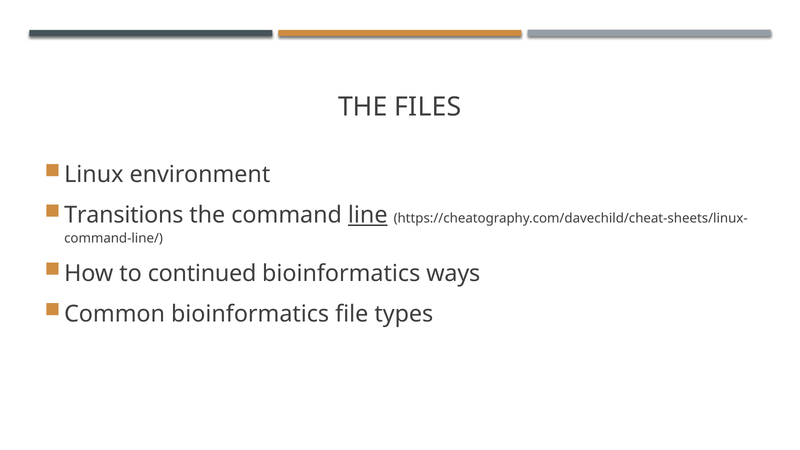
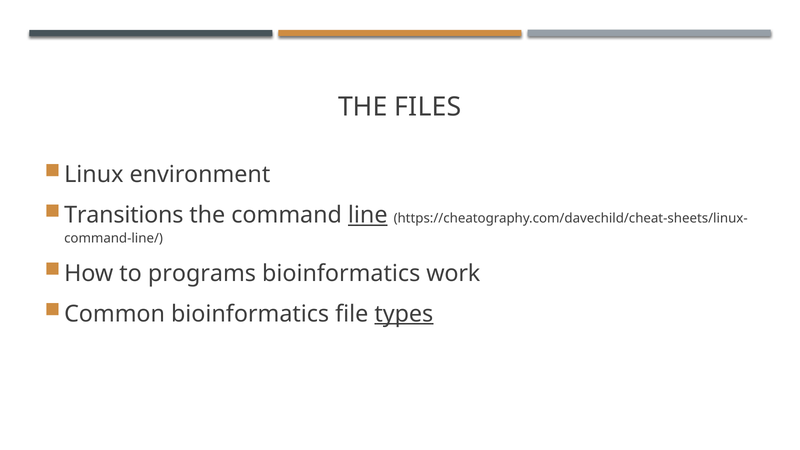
continued: continued -> programs (202, 273)
ways: ways -> work (453, 273)
types underline: none -> present (404, 314)
